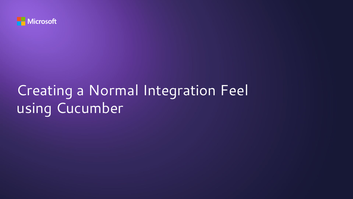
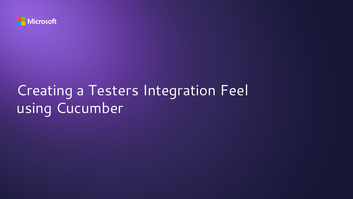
Normal: Normal -> Testers (113, 90)
